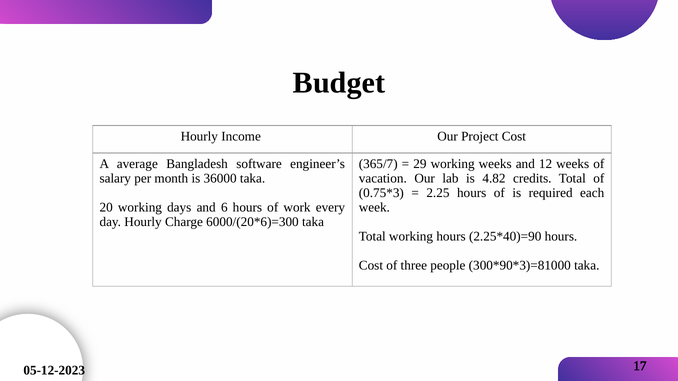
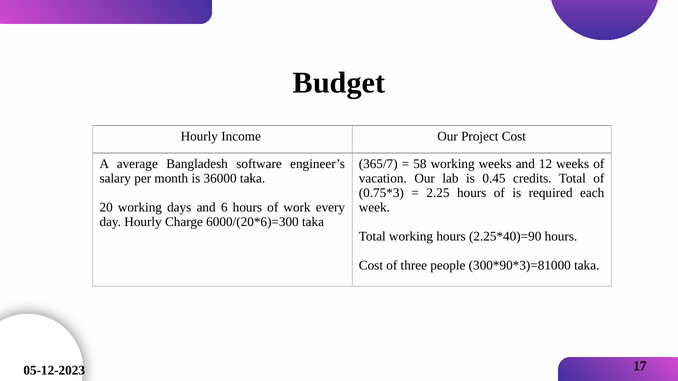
29: 29 -> 58 (420, 164)
4.82: 4.82 -> 0.45 (494, 178)
